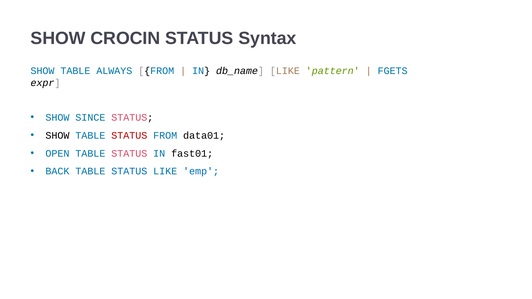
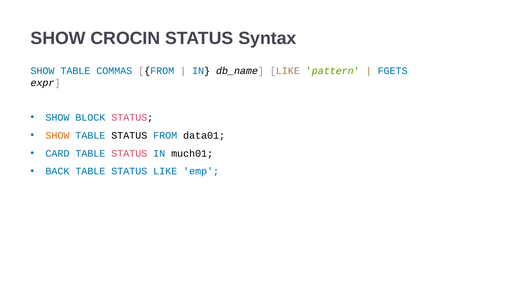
ALWAYS: ALWAYS -> COMMAS (114, 71)
SINCE: SINCE -> BLOCK (90, 118)
SHOW colour: black -> orange (57, 136)
STATUS colour: red -> black (129, 136)
OPEN: OPEN -> CARD (57, 154)
fast01: fast01 -> much01 (192, 154)
